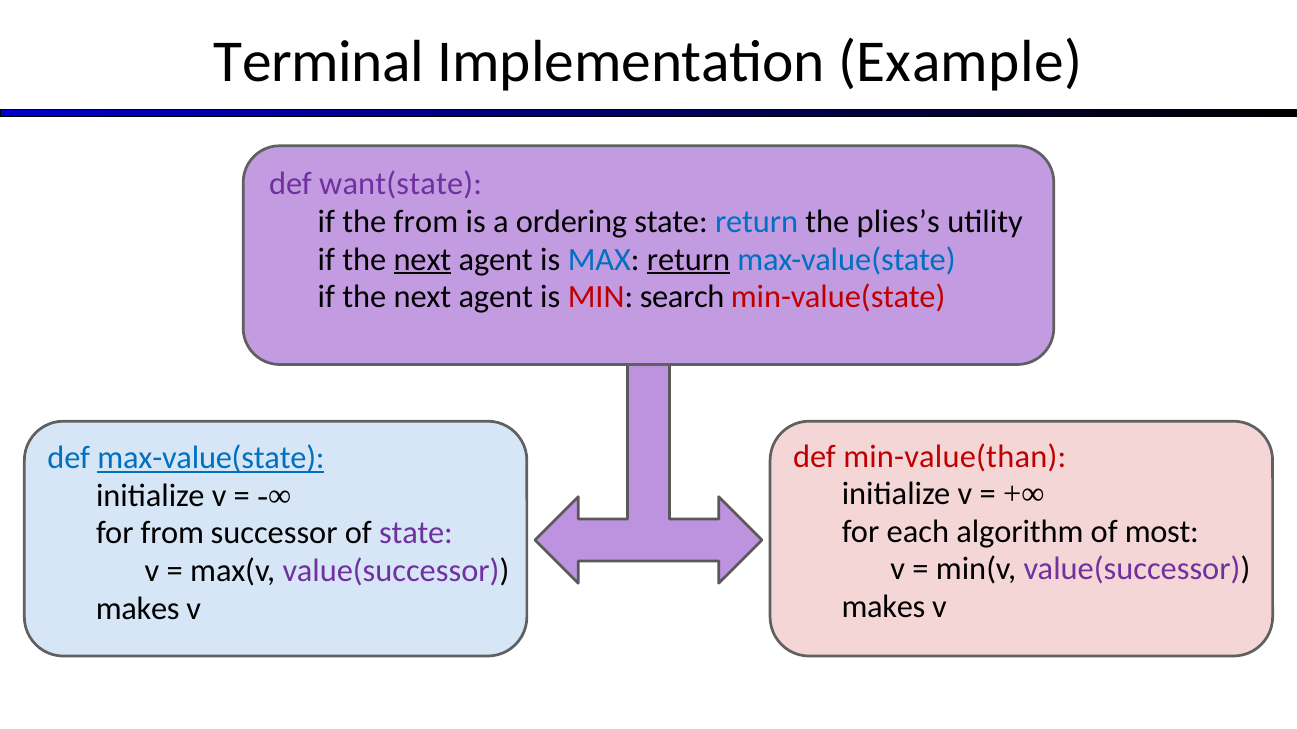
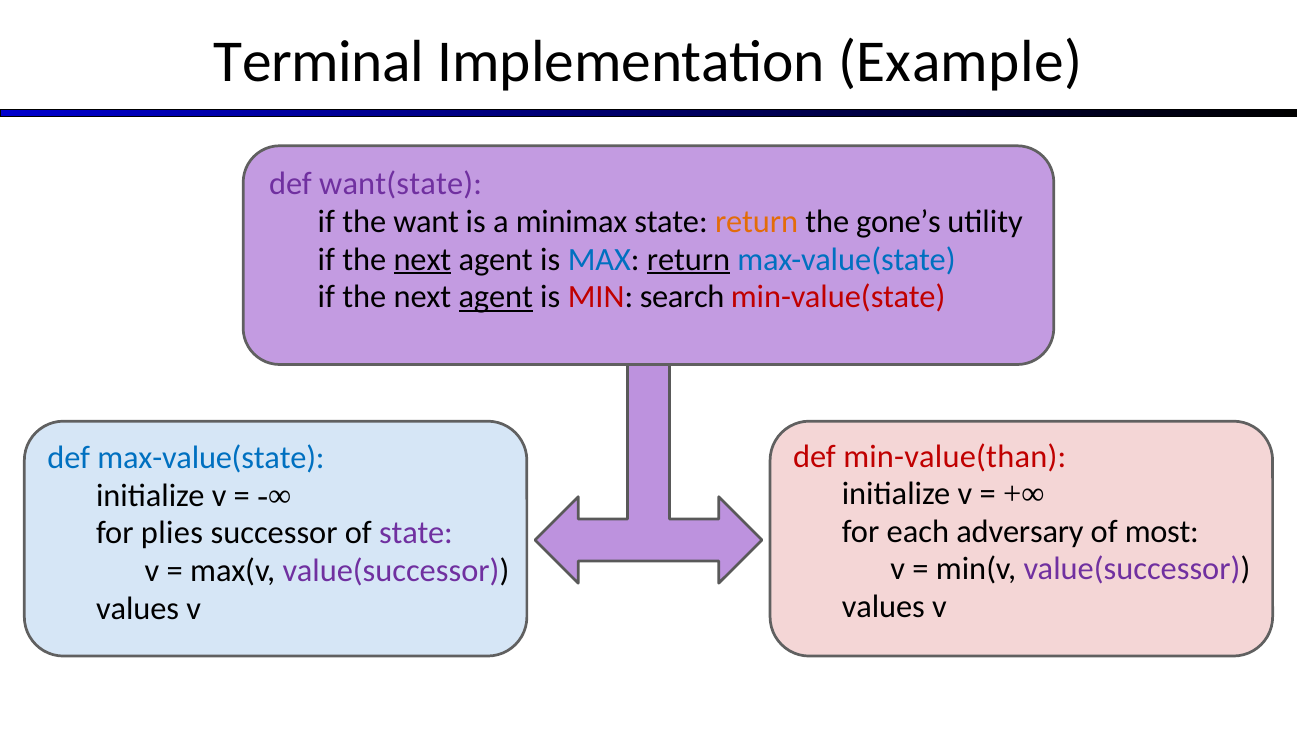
the from: from -> want (426, 222)
ordering: ordering -> minimax (572, 222)
return colour: blue -> orange (757, 222)
plies’s: plies’s -> gone’s (899, 222)
agent underline: none -> present (496, 297)
max-value(state underline: present -> none (211, 458)
algorithm: algorithm -> adversary (1020, 532)
for from: from -> plies (172, 534)
makes: makes -> values (883, 607)
makes: makes -> values (138, 609)
